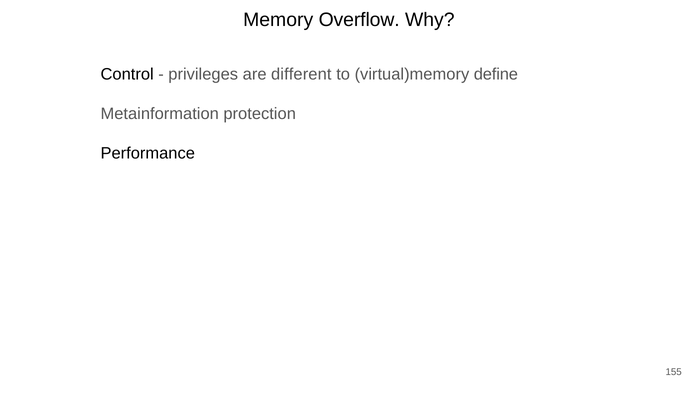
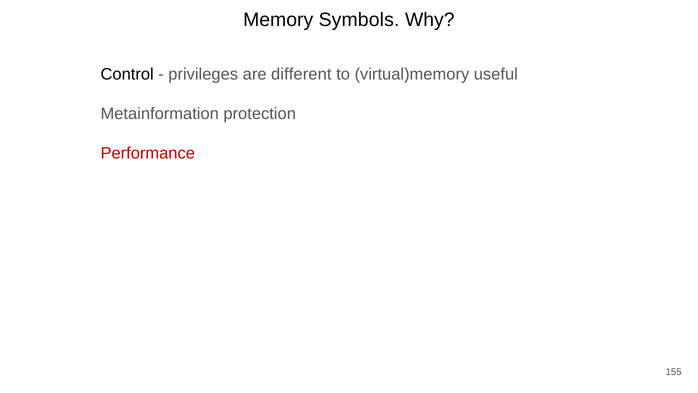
Overflow: Overflow -> Symbols (359, 20)
define: define -> useful (496, 74)
Performance colour: black -> red (148, 153)
